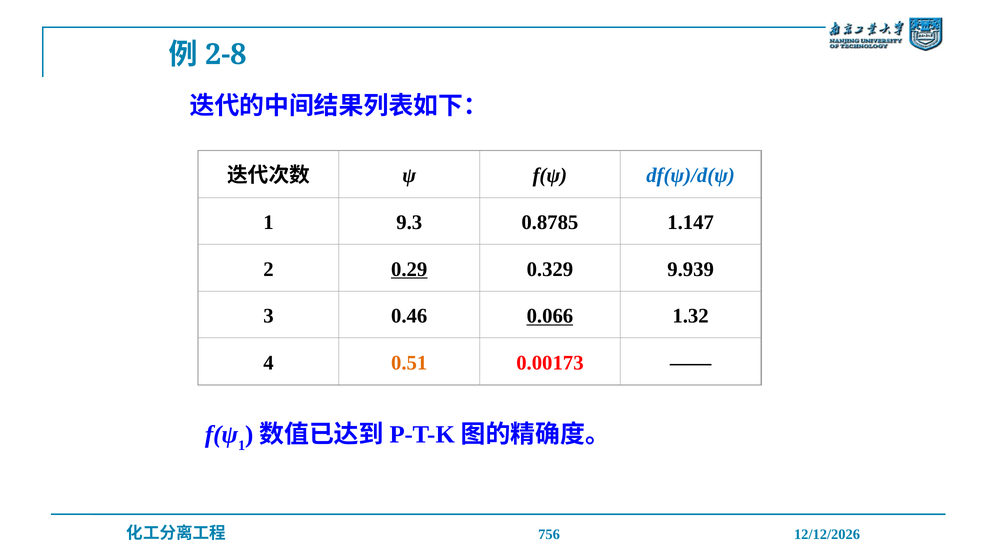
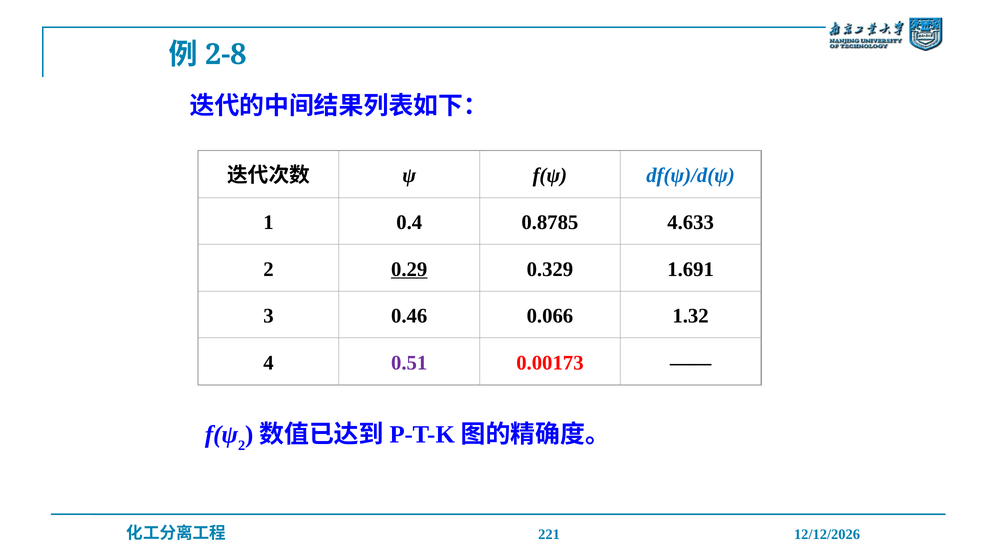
9.3: 9.3 -> 0.4 (409, 222)
1.147: 1.147 -> 4.633 (691, 222)
9.939: 9.939 -> 1.691 (691, 269)
0.066 underline: present -> none (550, 316)
0.51 colour: orange -> purple (409, 363)
f(ψ 1: 1 -> 2 (242, 446)
756: 756 -> 221 (549, 534)
